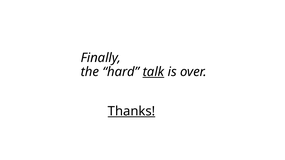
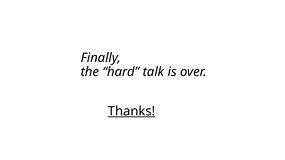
talk underline: present -> none (153, 72)
